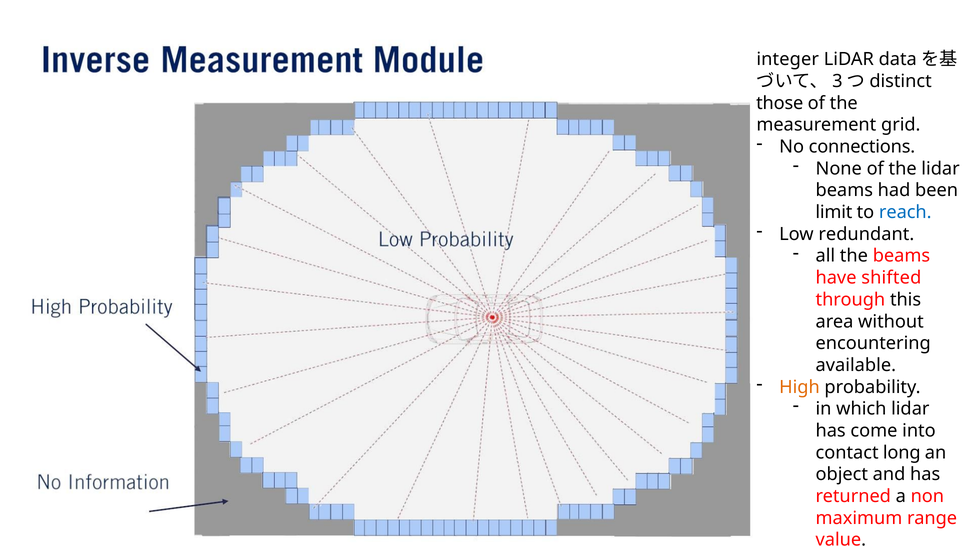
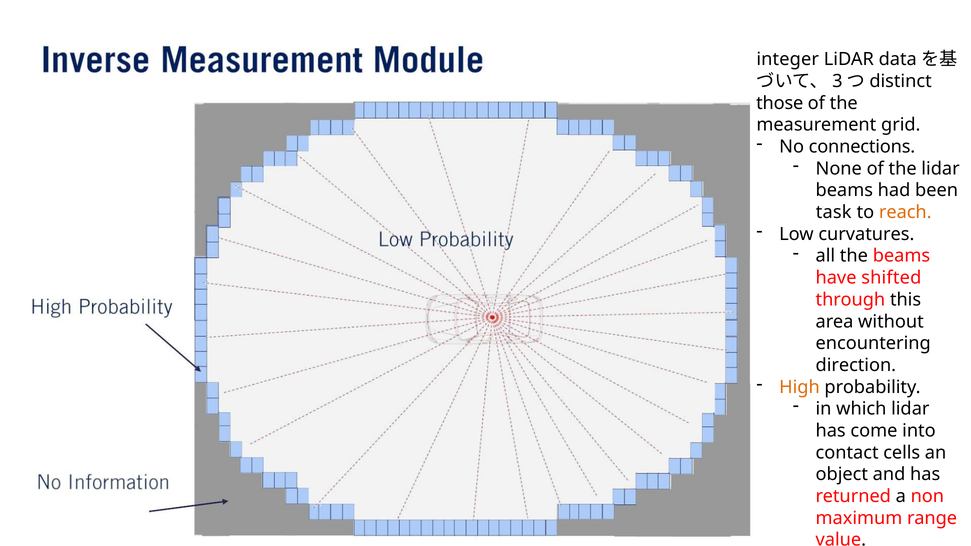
limit: limit -> task (834, 212)
reach colour: blue -> orange (905, 212)
redundant: redundant -> curvatures (866, 234)
available: available -> direction (856, 365)
long: long -> cells (902, 453)
